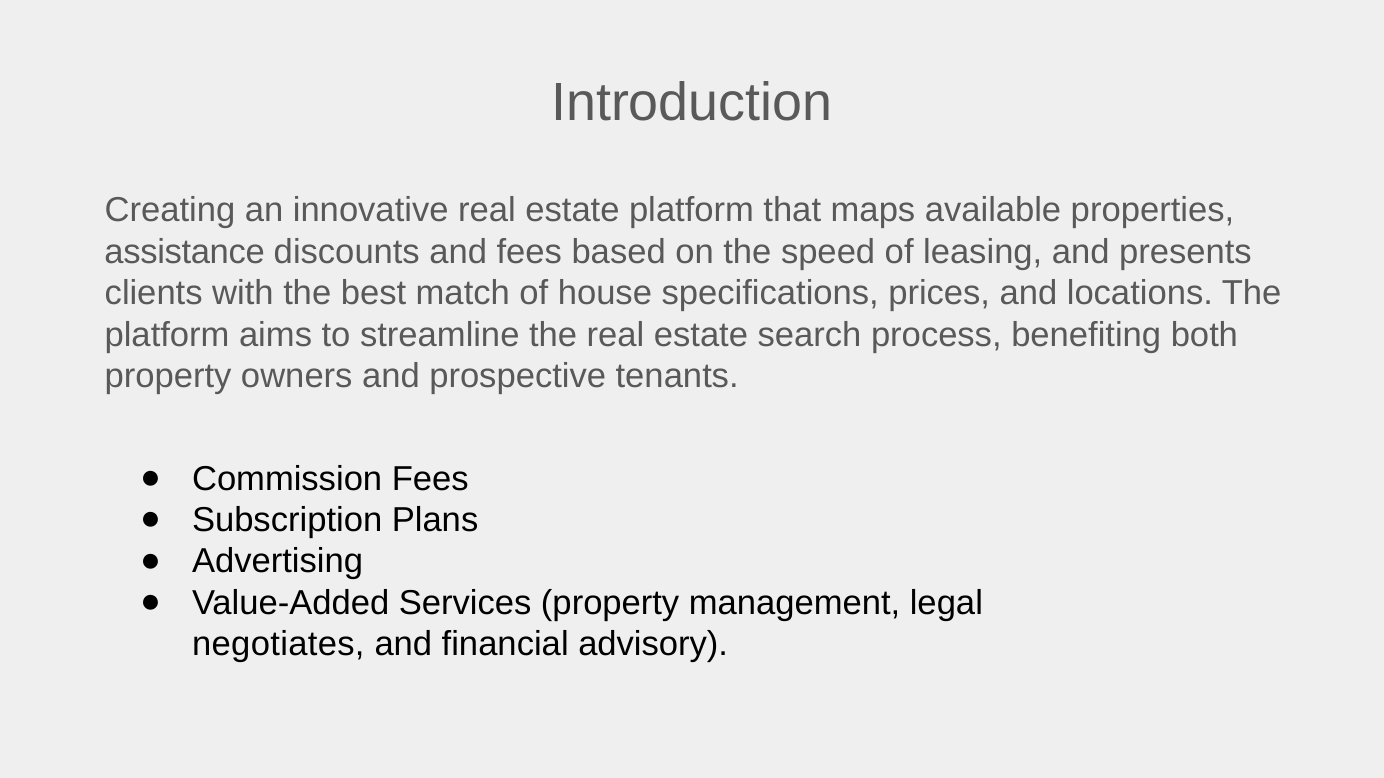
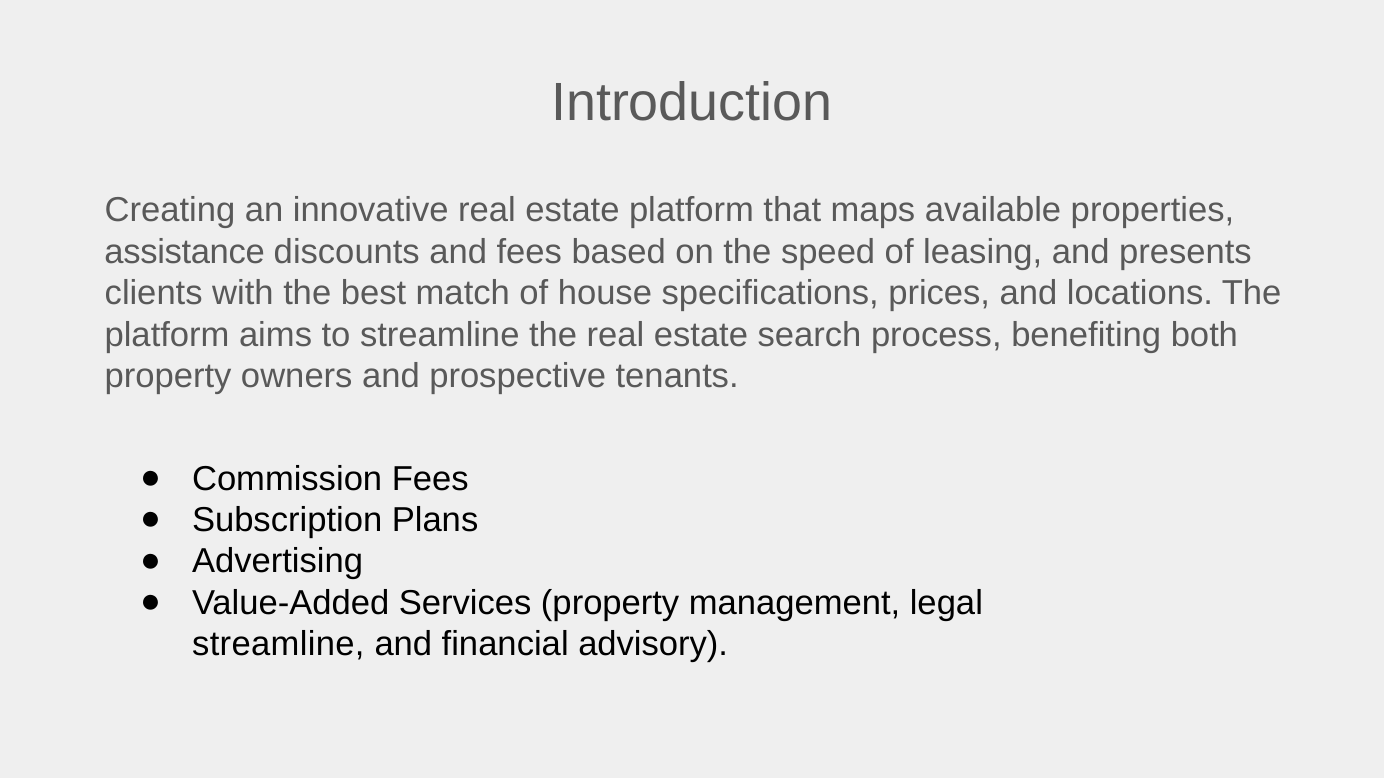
negotiates: negotiates -> streamline (278, 645)
